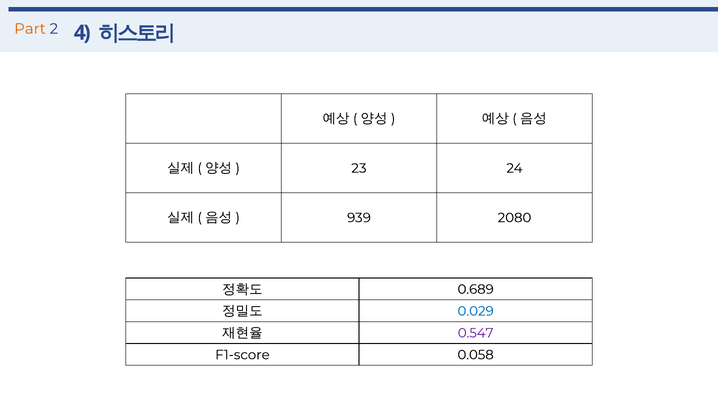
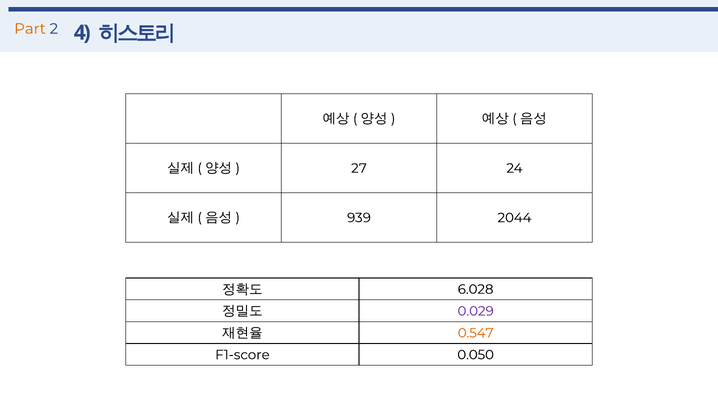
23: 23 -> 27 (359, 168)
2080: 2080 -> 2044 (515, 218)
0.689: 0.689 -> 6.028 (476, 289)
0.029 colour: blue -> purple (476, 311)
0.547 colour: purple -> orange (476, 333)
0.058: 0.058 -> 0.050 (476, 355)
